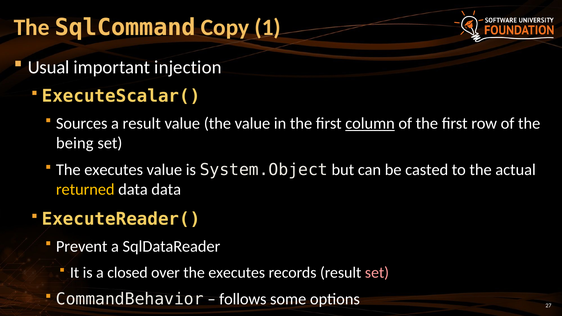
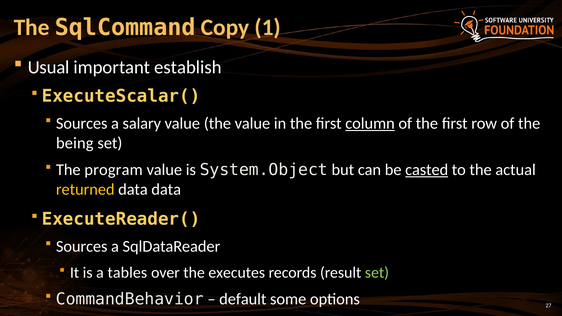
injection: injection -> establish (188, 67)
a result: result -> salary (142, 123)
executes: executes -> program (114, 170)
casted underline: none -> present (427, 170)
Prevent: Prevent -> Sources (82, 246)
closed: closed -> tables (127, 273)
set colour: pink -> light green (377, 273)
follows: follows -> default (243, 299)
